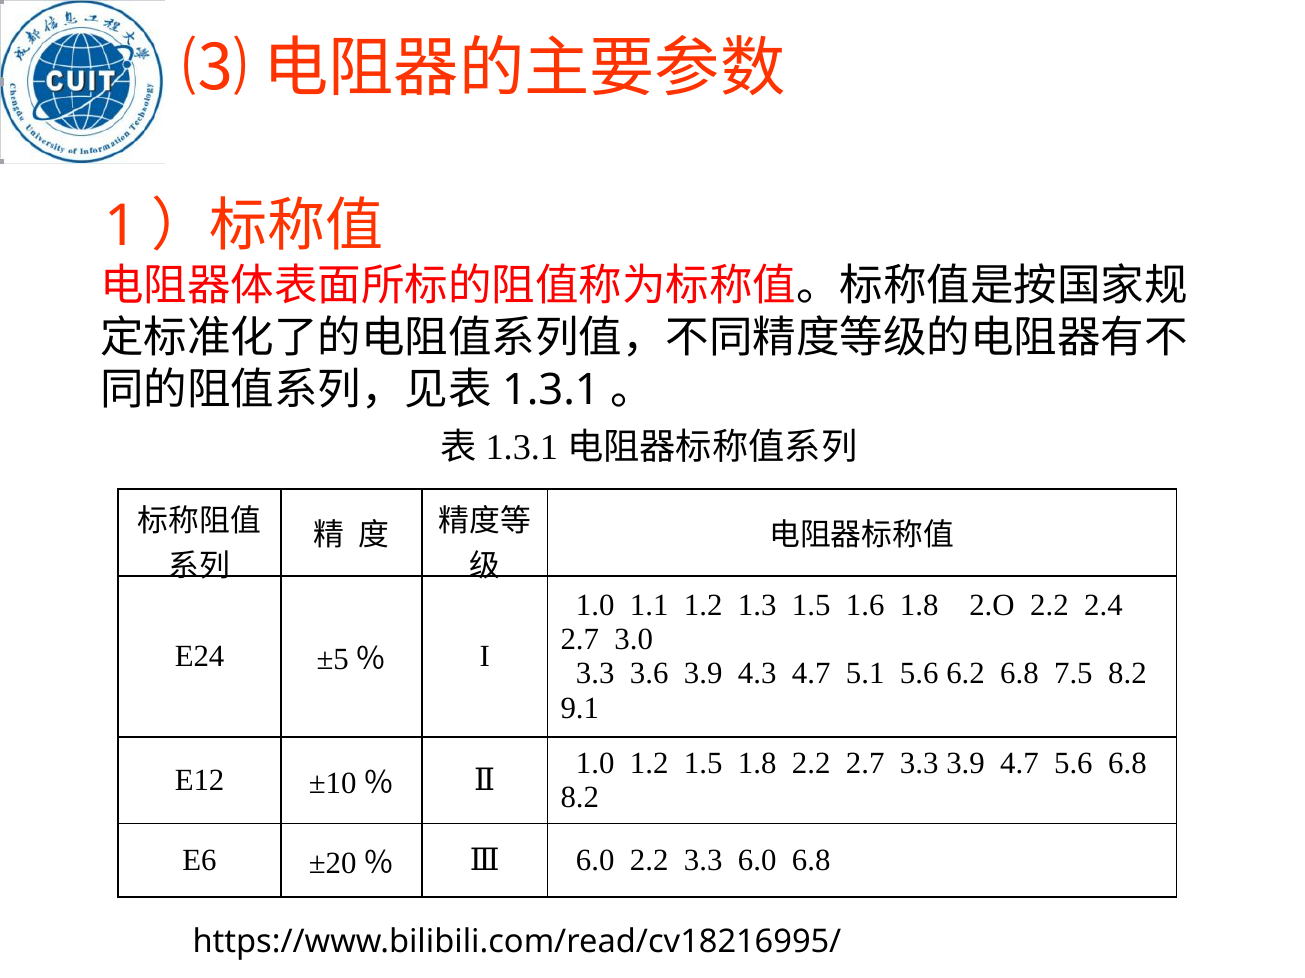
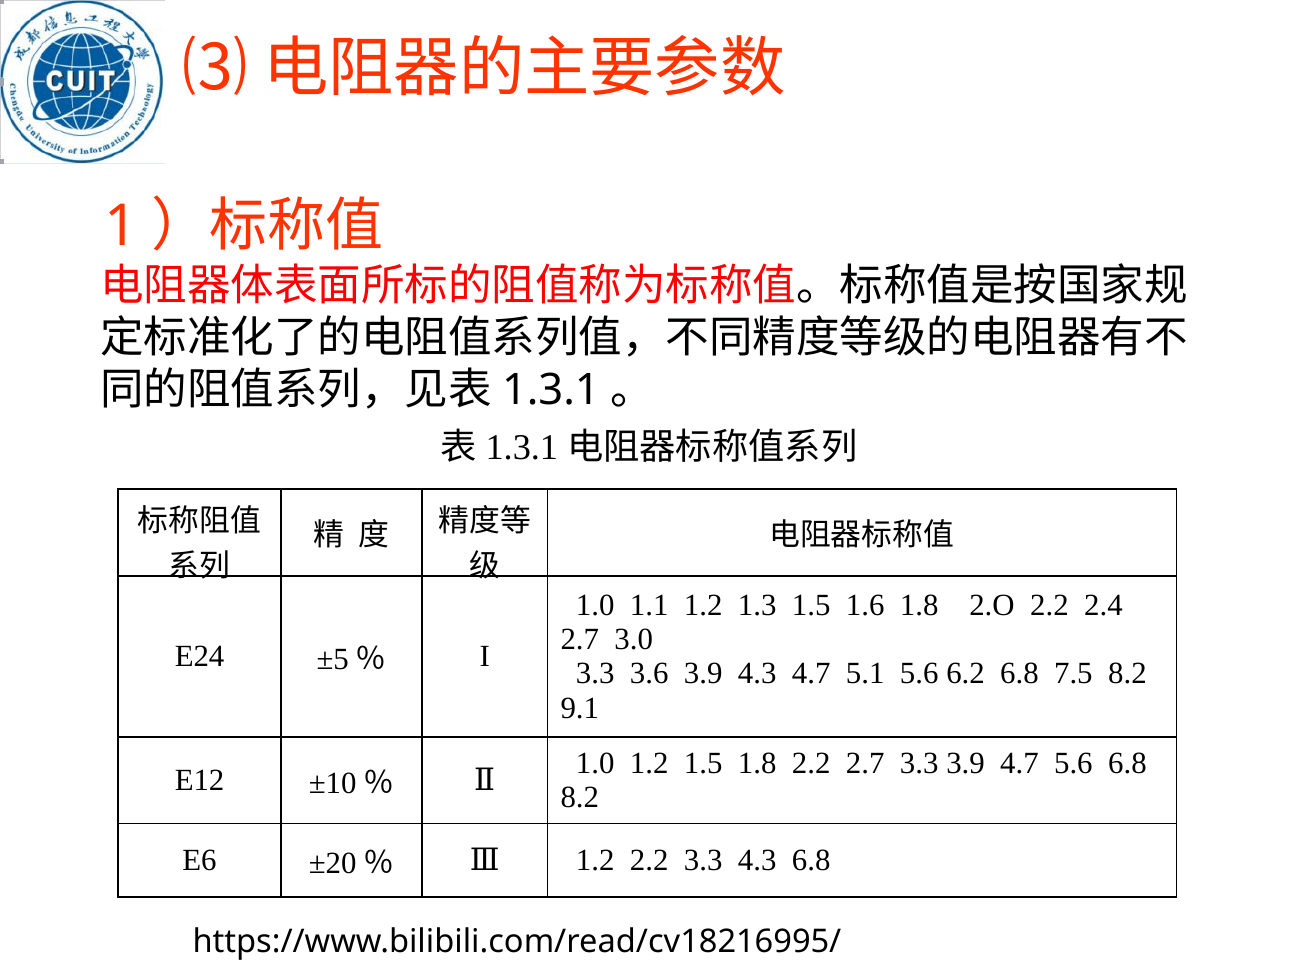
Ⅲ 6.0: 6.0 -> 1.2 (595, 861)
3.3 6.0: 6.0 -> 4.3 (757, 861)
